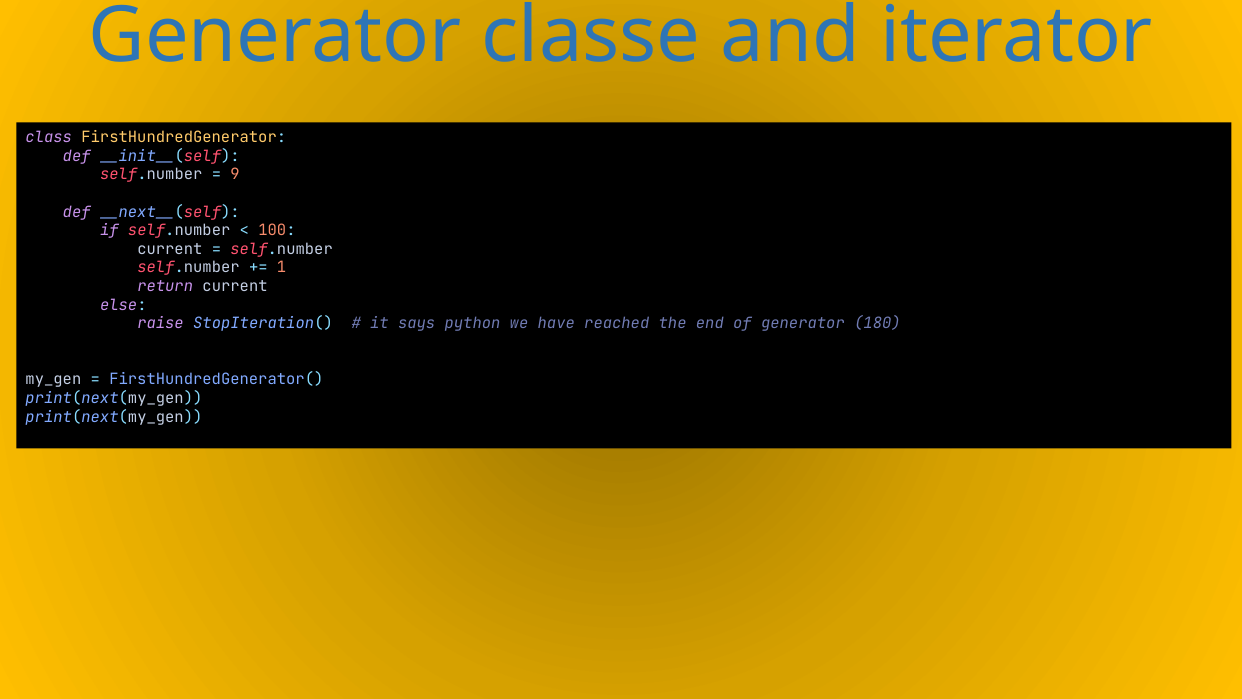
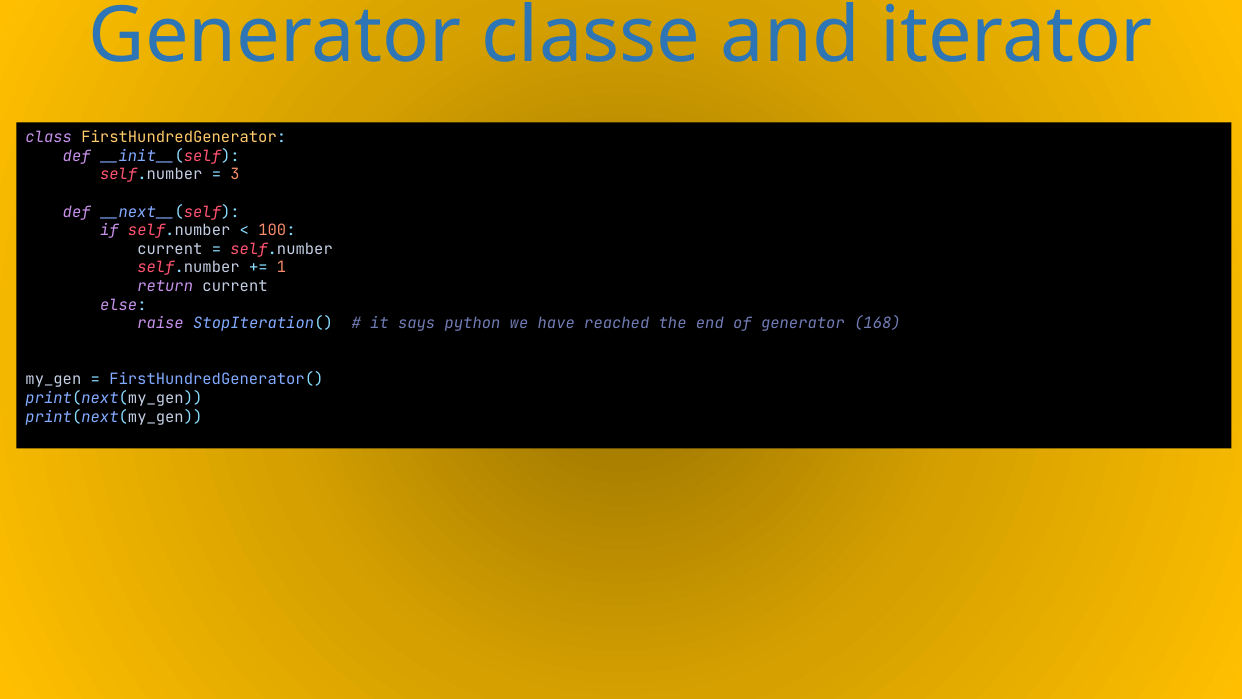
9: 9 -> 3 (235, 175)
180: 180 -> 168 (877, 324)
